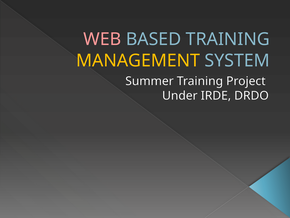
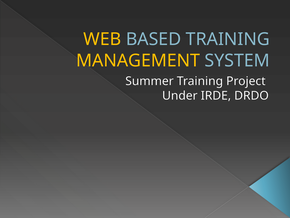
WEB colour: pink -> yellow (102, 39)
